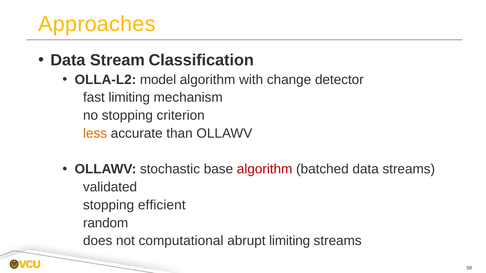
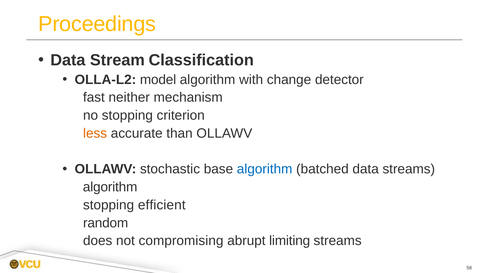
Approaches: Approaches -> Proceedings (97, 24)
fast limiting: limiting -> neither (129, 98)
algorithm colour: red -> blue (265, 169)
validated: validated -> algorithm (110, 187)
computational: computational -> compromising (181, 241)
